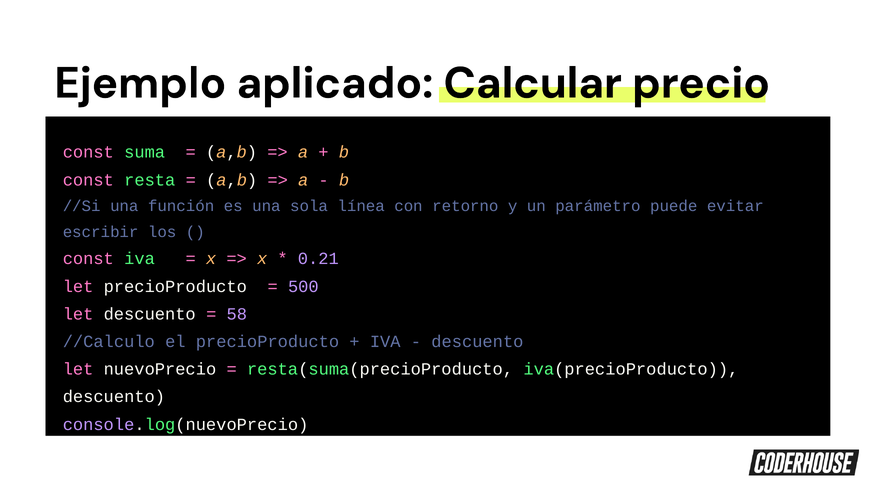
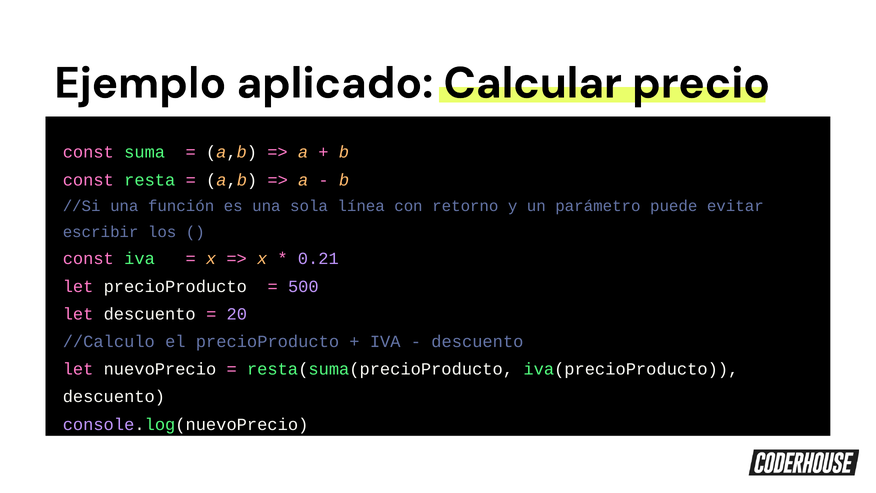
58: 58 -> 20 (237, 314)
